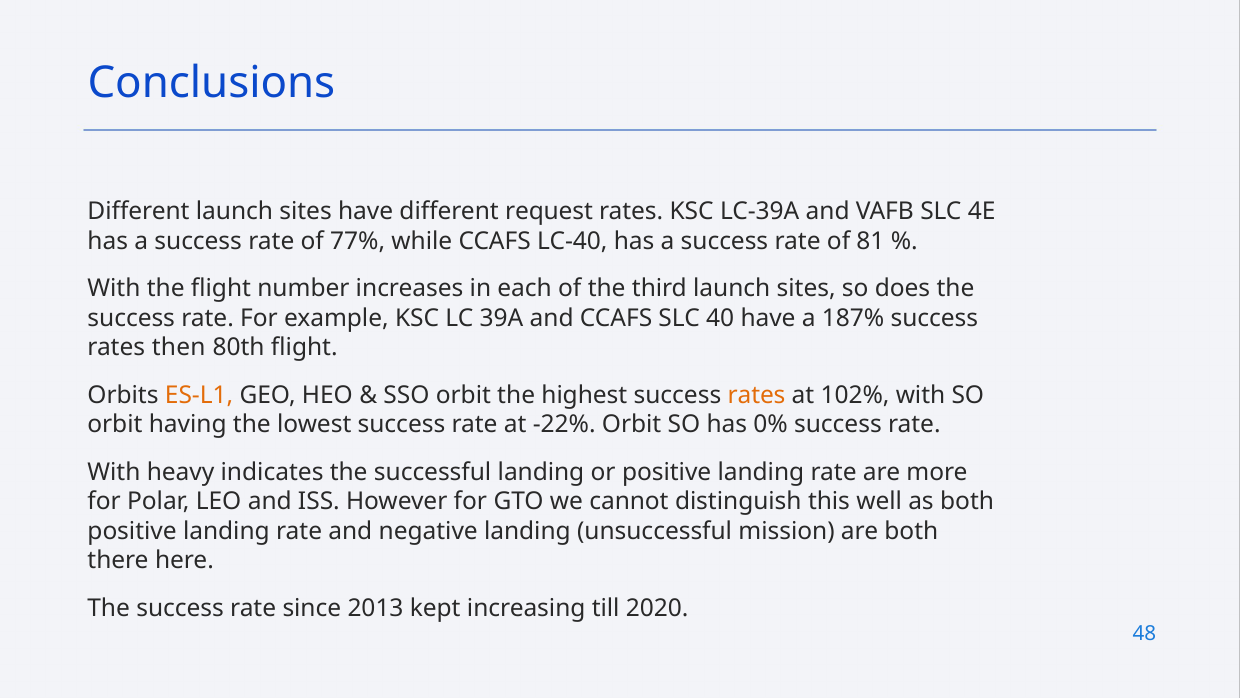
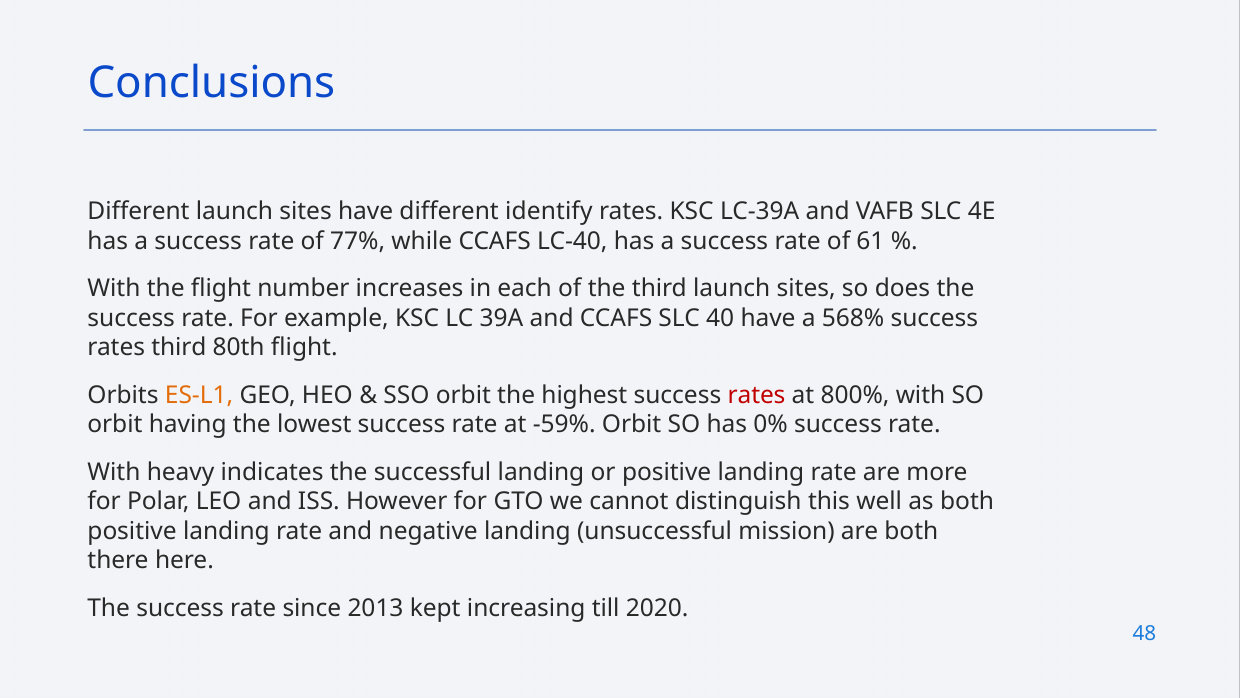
request: request -> identify (549, 212)
81: 81 -> 61 (871, 241)
187%: 187% -> 568% (853, 318)
rates then: then -> third (179, 348)
rates colour: orange -> red (757, 395)
102%: 102% -> 800% (855, 395)
-22%: -22% -> -59% (564, 424)
